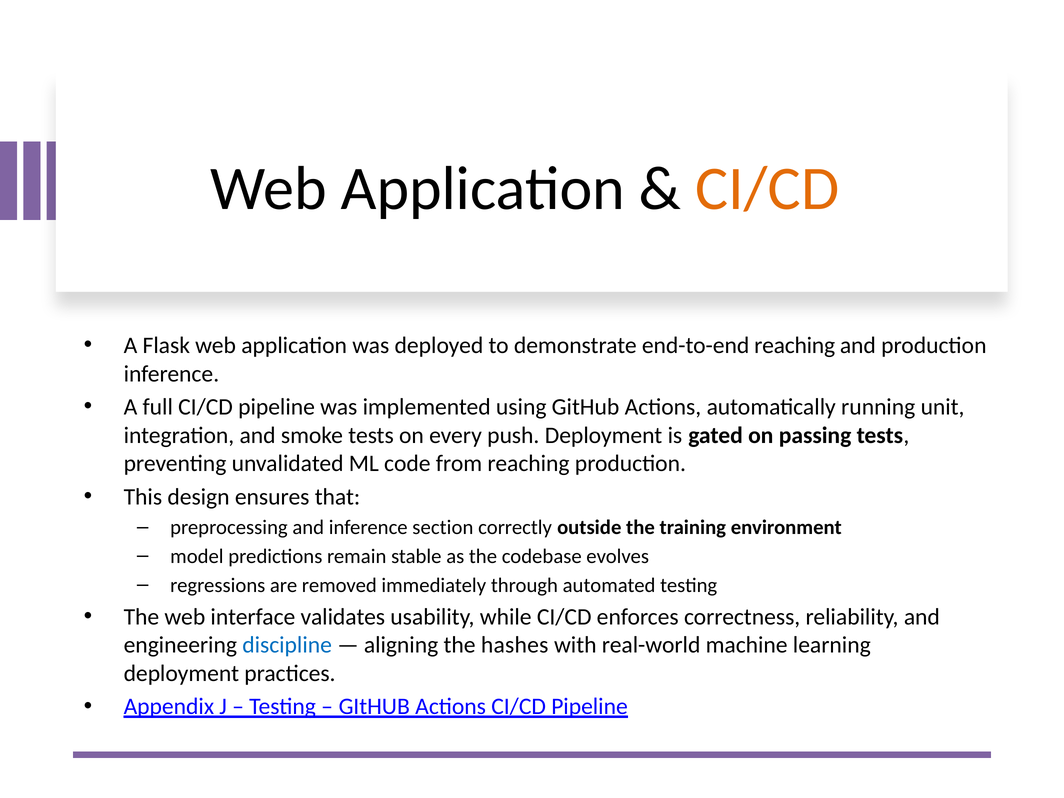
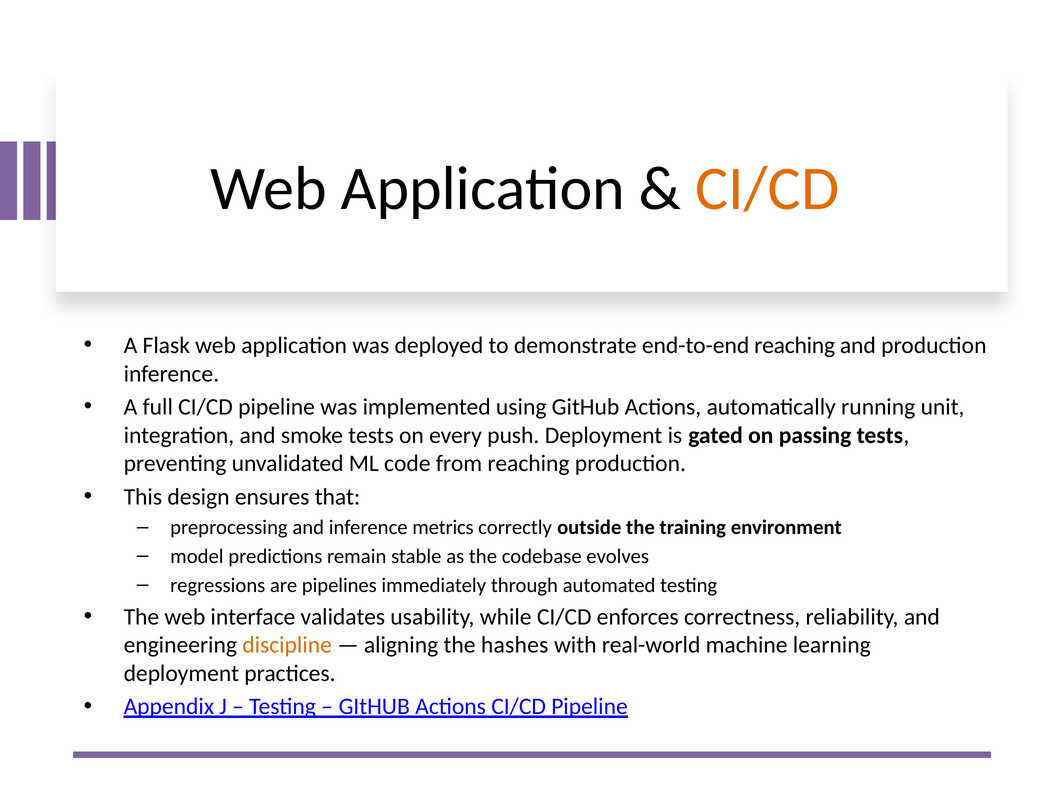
section: section -> metrics (443, 527)
removed: removed -> pipelines (339, 585)
discipline colour: blue -> orange (287, 645)
